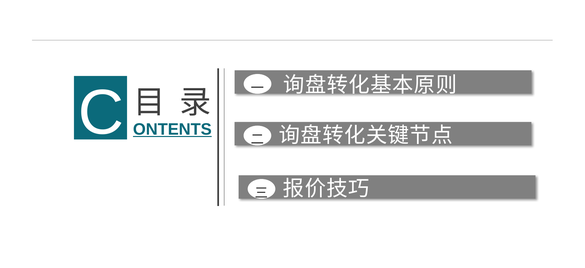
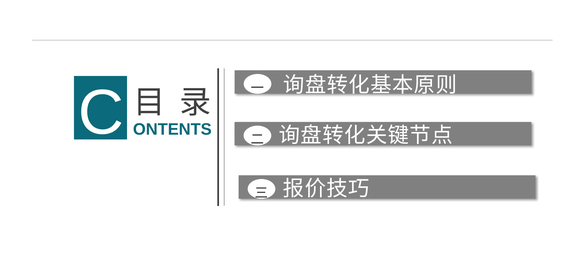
ONTENTS underline: present -> none (172, 129)
